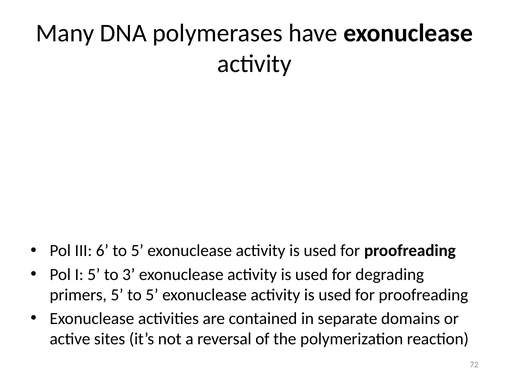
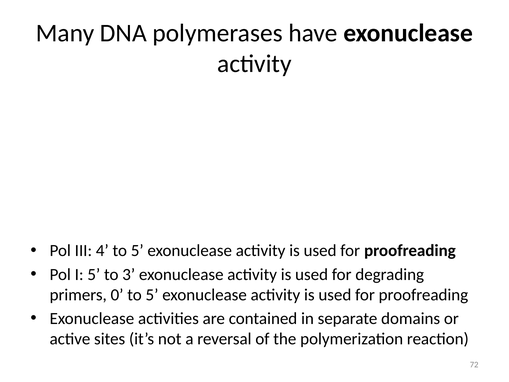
6: 6 -> 4 (102, 251)
primers 5: 5 -> 0 (117, 295)
